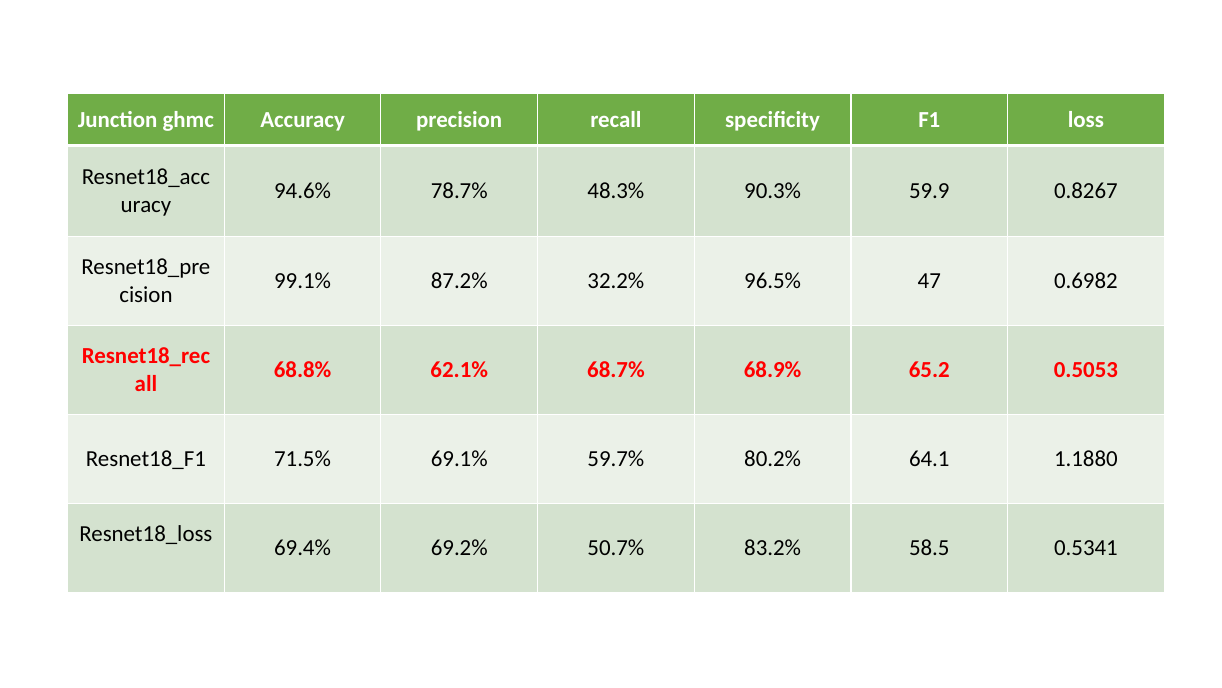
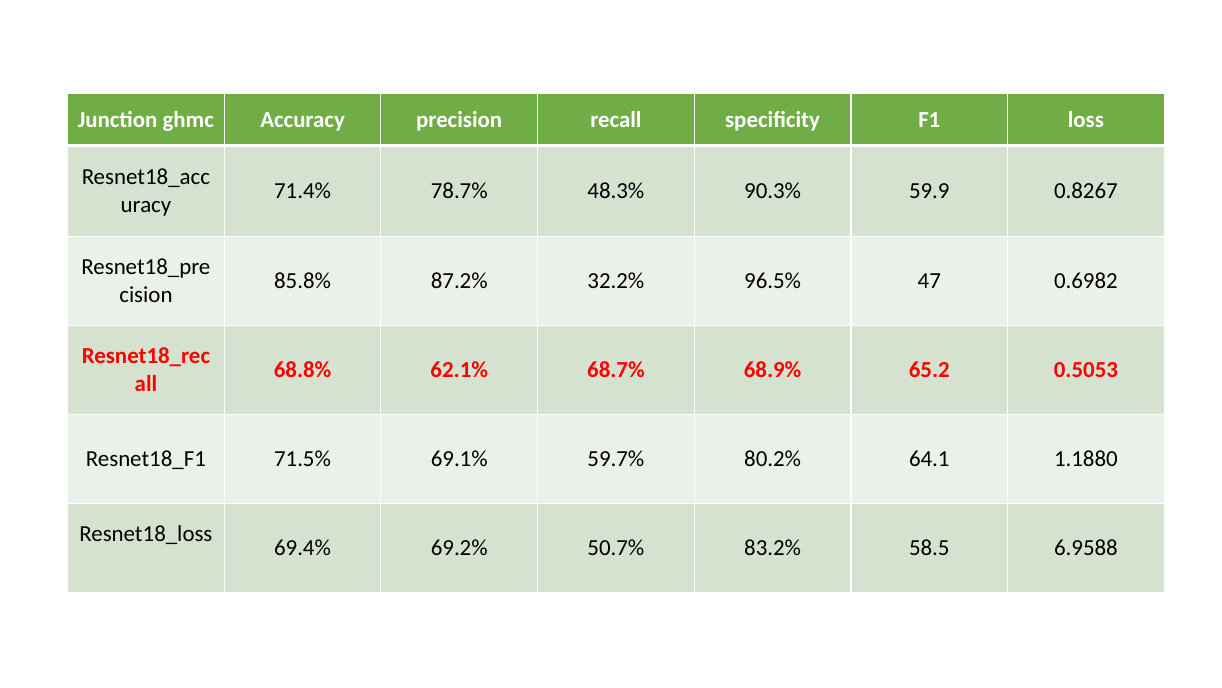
94.6%: 94.6% -> 71.4% (303, 191)
99.1%: 99.1% -> 85.8% (303, 281)
0.5341: 0.5341 -> 6.9588 (1086, 548)
